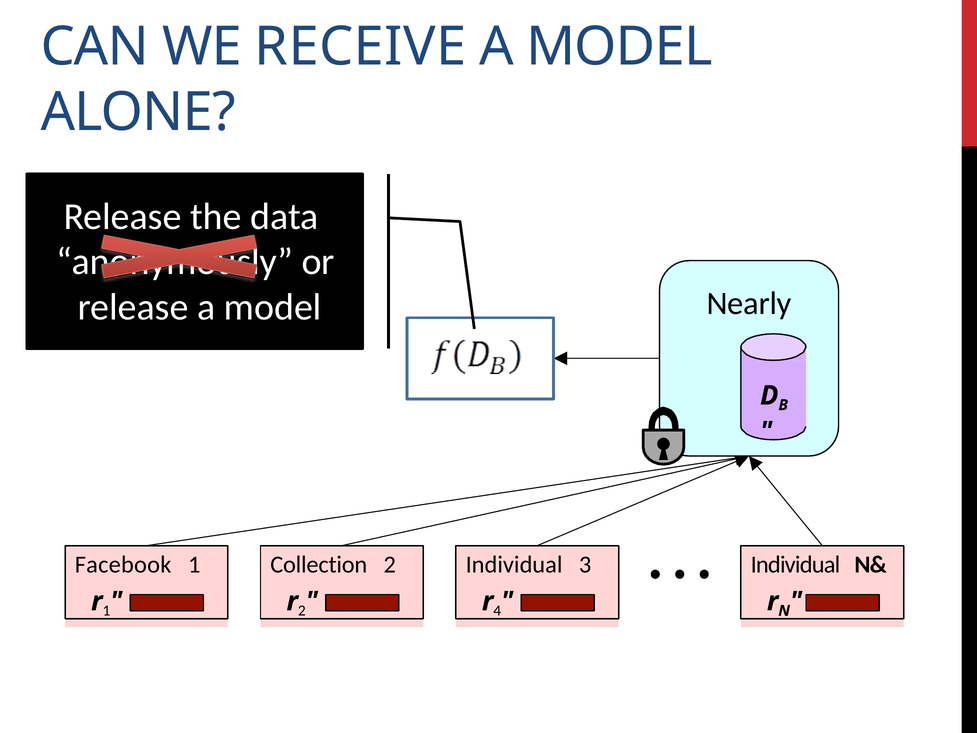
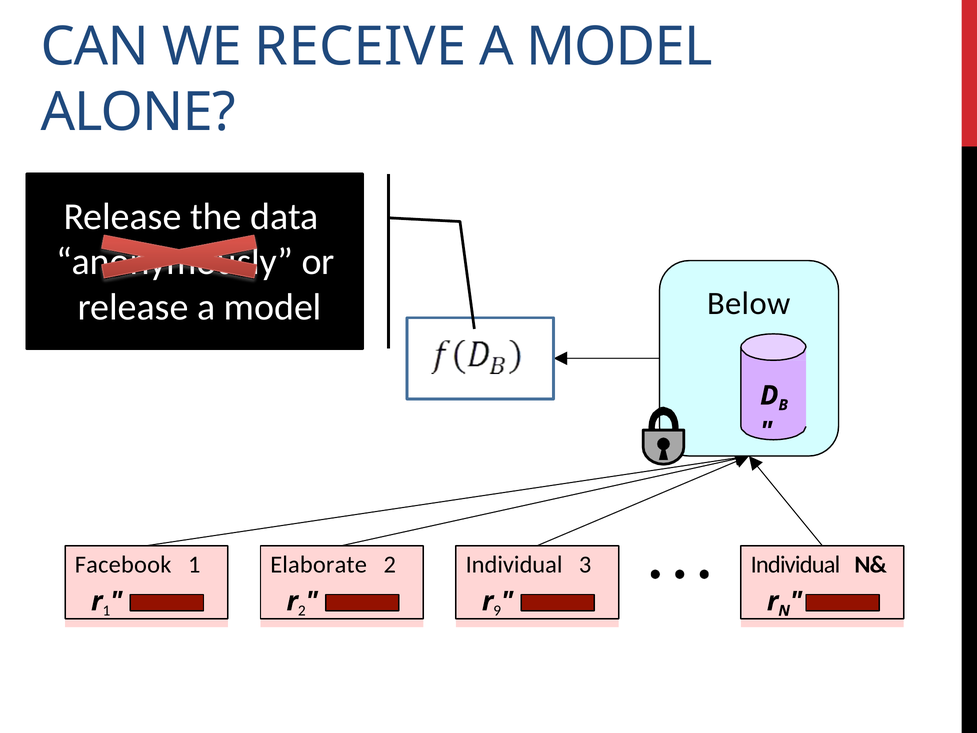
Nearly: Nearly -> Below (749, 304)
Collection: Collection -> Elaborate (319, 565)
4: 4 -> 9 (497, 611)
